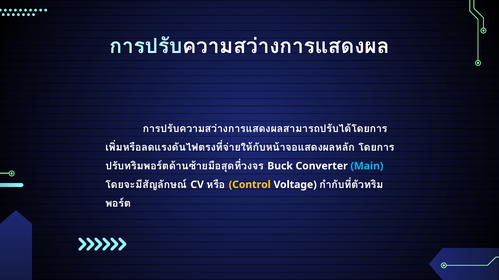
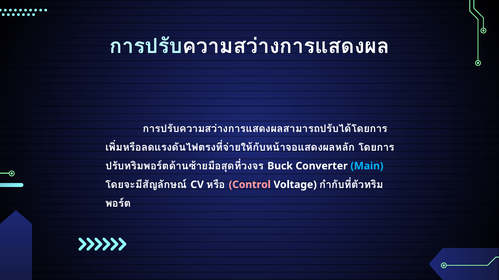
Control colour: yellow -> pink (250, 185)
